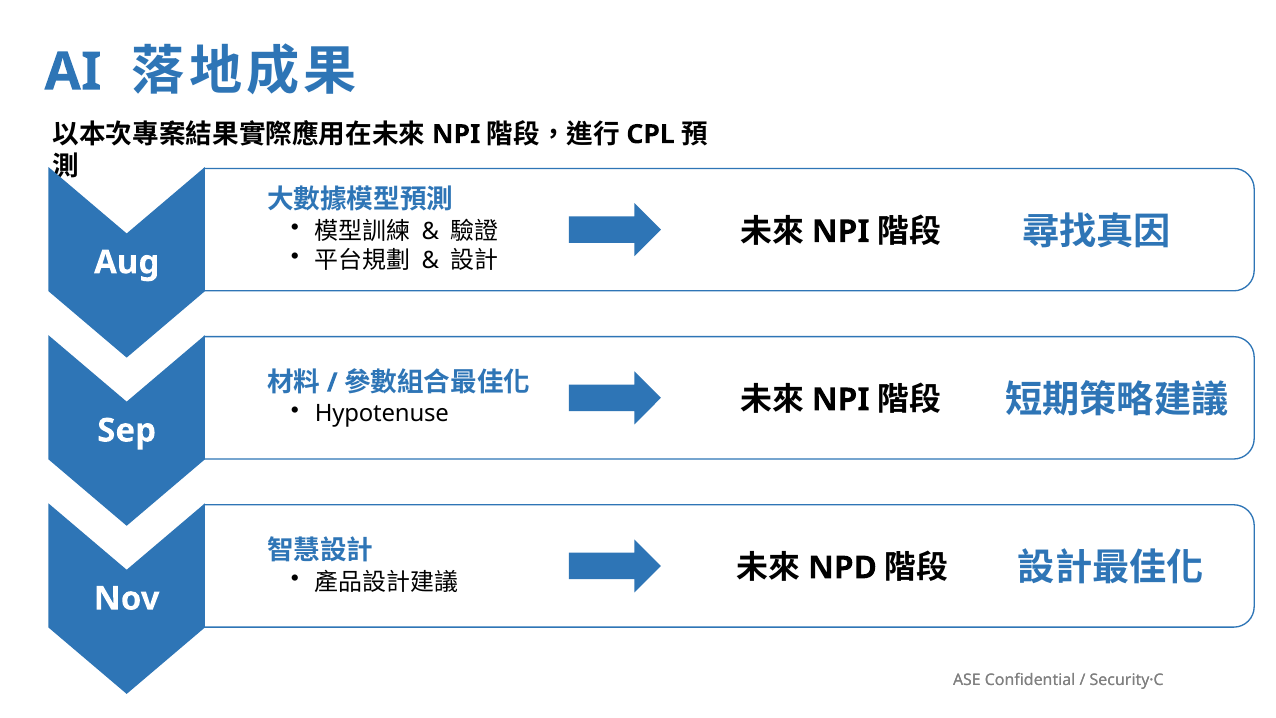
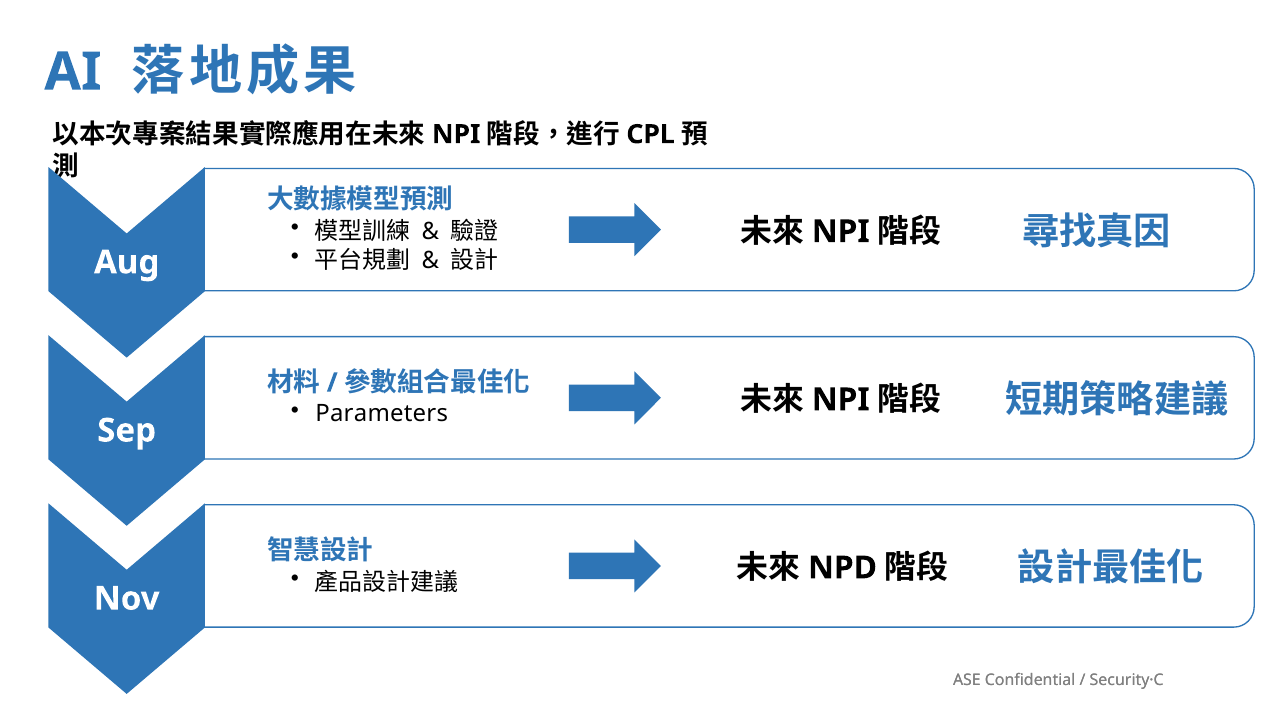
Hypotenuse: Hypotenuse -> Parameters (382, 414)
